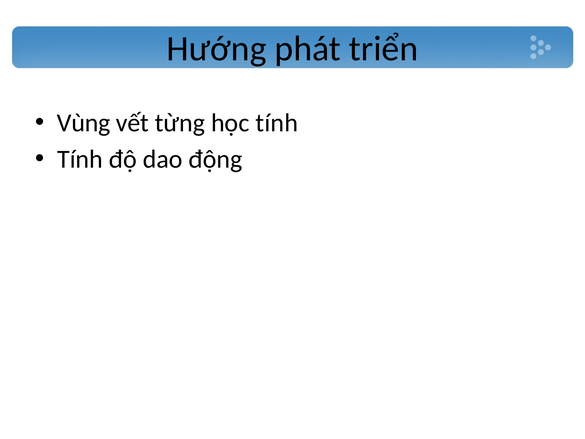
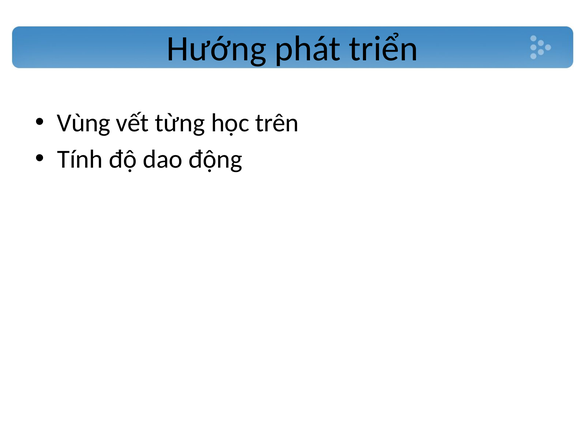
học tính: tính -> trên (277, 123)
